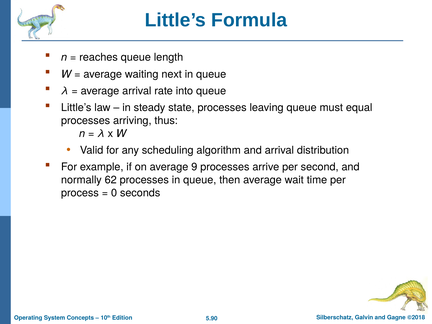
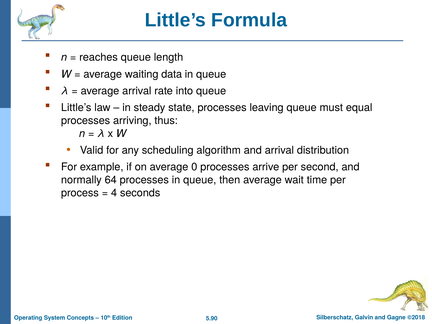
next: next -> data (172, 74)
9: 9 -> 0 (194, 167)
62: 62 -> 64 (111, 180)
0: 0 -> 4 (114, 193)
